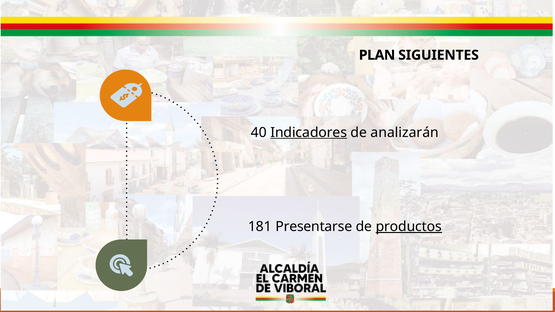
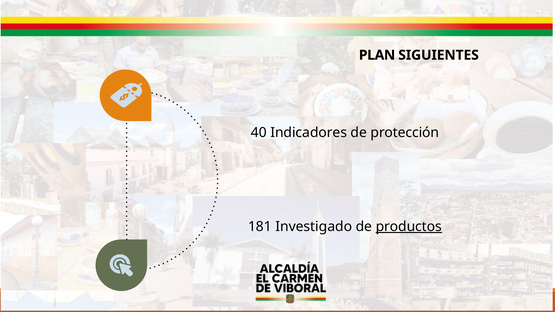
Indicadores underline: present -> none (309, 133)
analizarán: analizarán -> protección (405, 133)
Presentarse: Presentarse -> Investigado (314, 227)
